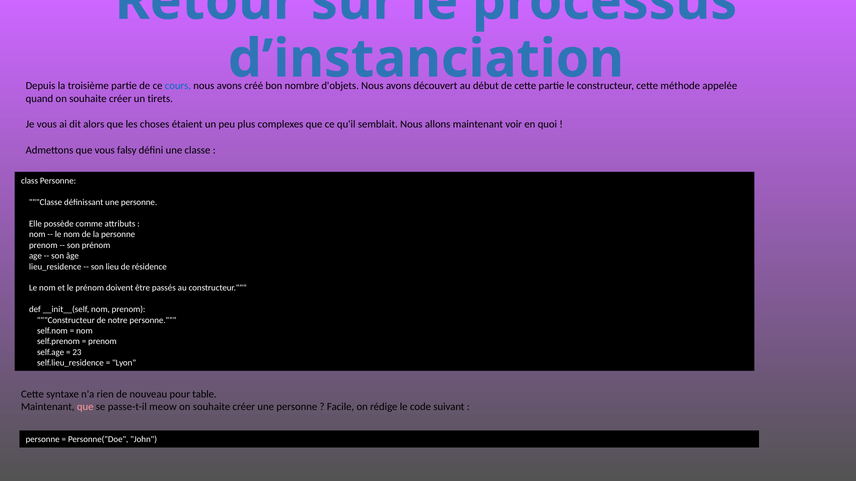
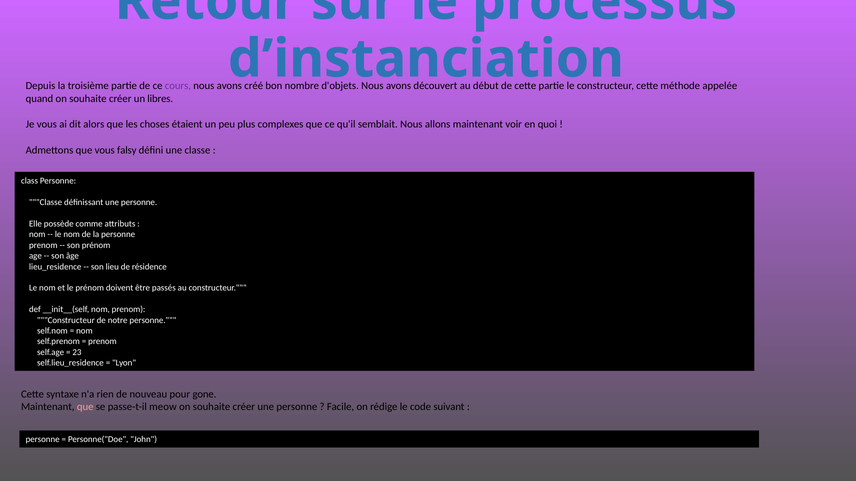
cours colour: blue -> purple (178, 86)
tirets: tirets -> libres (160, 99)
table: table -> gone (204, 394)
